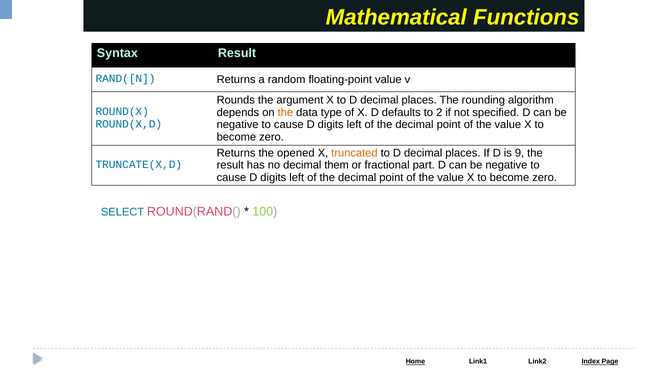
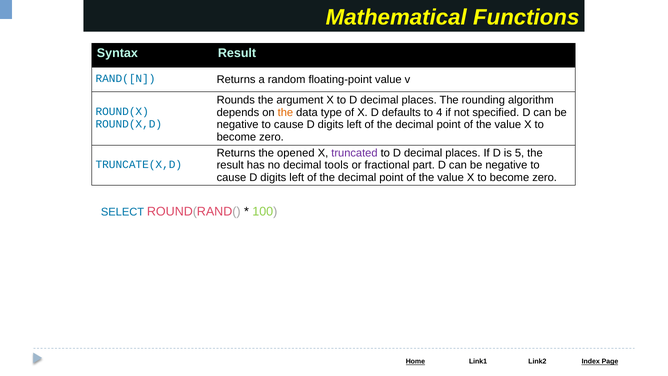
2: 2 -> 4 (439, 112)
truncated colour: orange -> purple (354, 153)
9: 9 -> 5 (520, 153)
them: them -> tools (336, 165)
